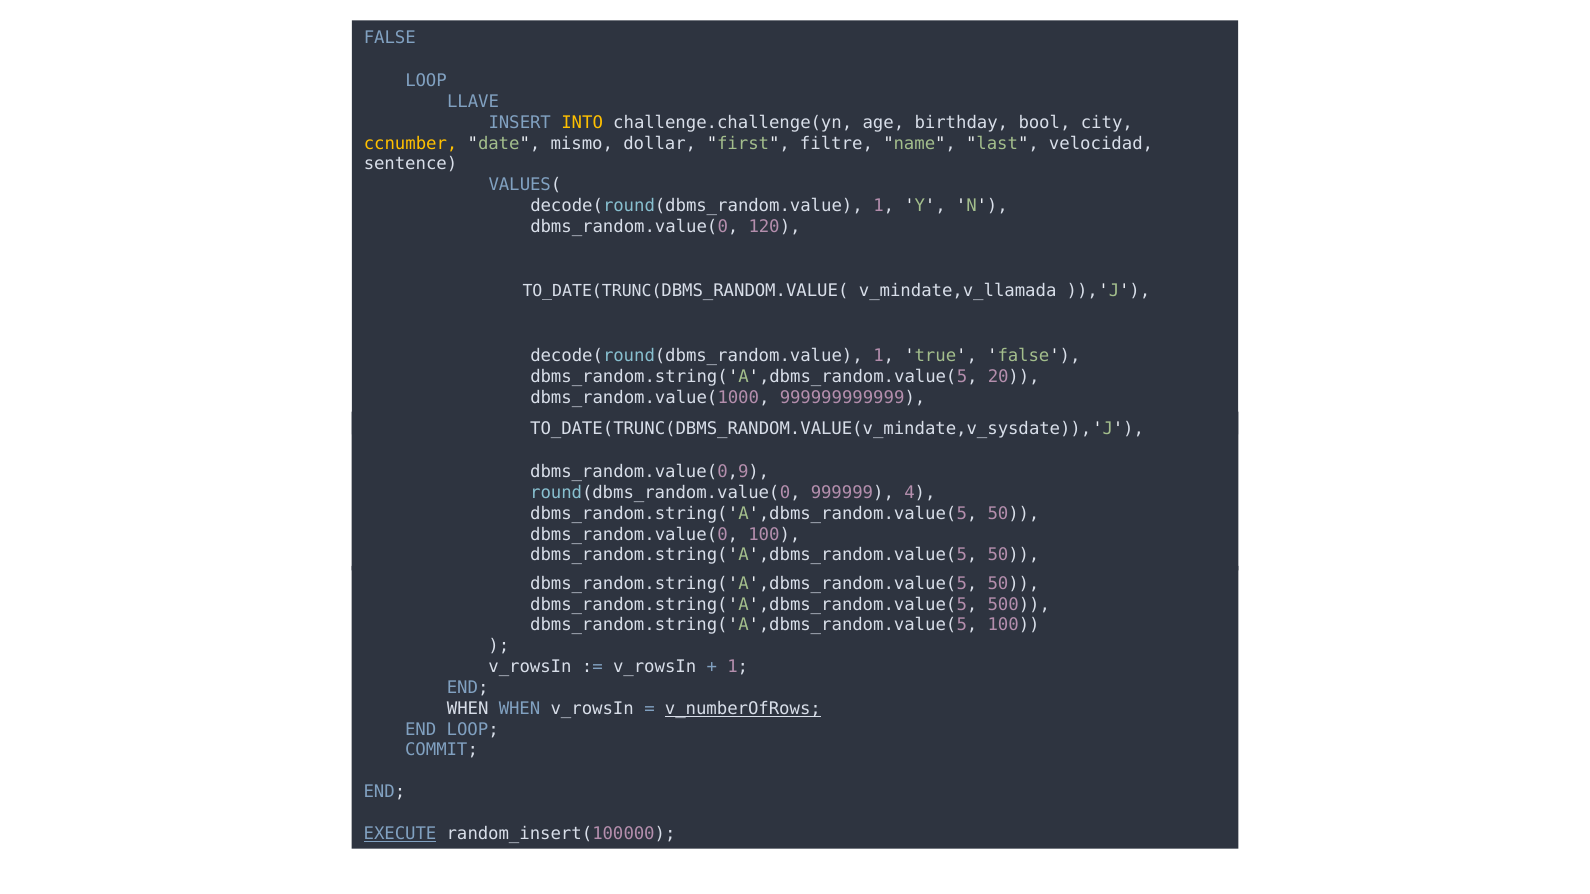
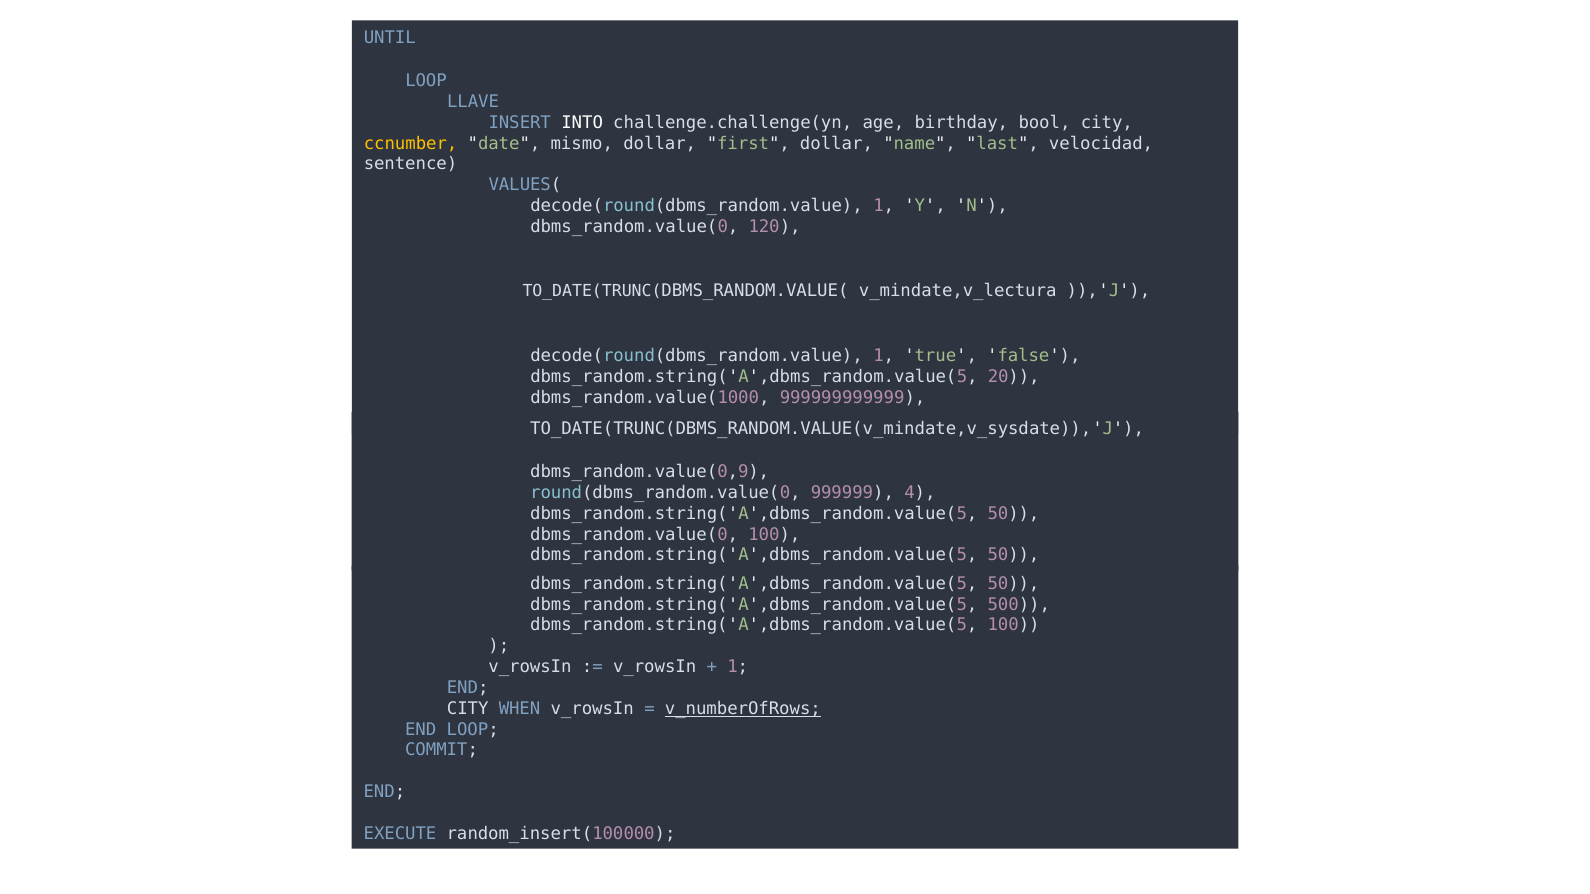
FALSE: FALSE -> UNTIL (390, 38)
INTO colour: yellow -> white (582, 122)
first filtre: filtre -> dollar (836, 143)
v_mindate,v_llamada: v_mindate,v_llamada -> v_mindate,v_lectura (958, 291)
WHEN: WHEN -> CITY (468, 709)
EXECUTE underline: present -> none (400, 834)
